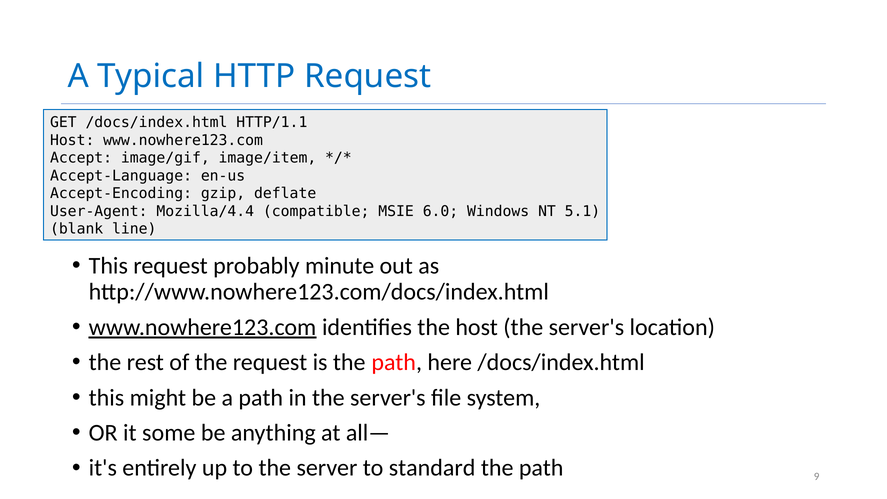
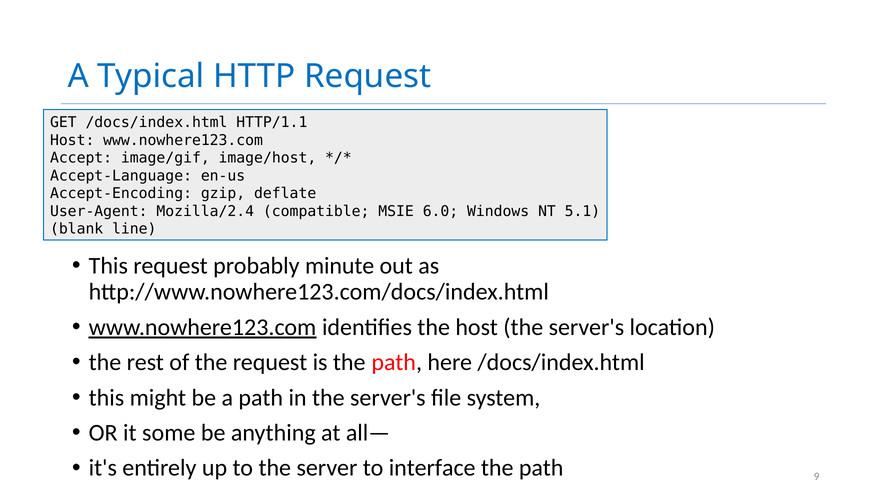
image/item: image/item -> image/host (267, 158)
Mozilla/4.4: Mozilla/4.4 -> Mozilla/2.4 (205, 211)
standard: standard -> interface (432, 468)
